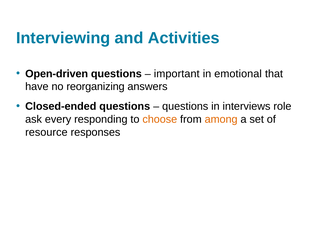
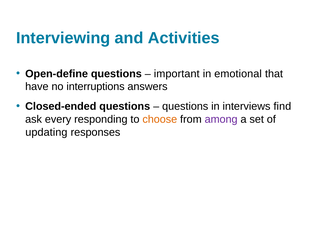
Open-driven: Open-driven -> Open-define (57, 73)
reorganizing: reorganizing -> interruptions (96, 86)
role: role -> find (282, 106)
among colour: orange -> purple (221, 119)
resource: resource -> updating (46, 132)
